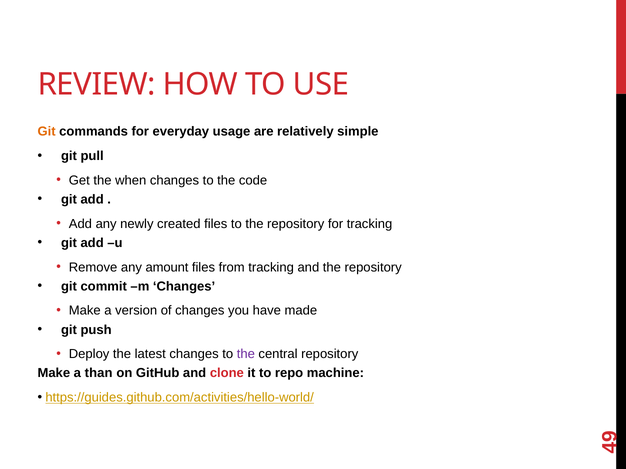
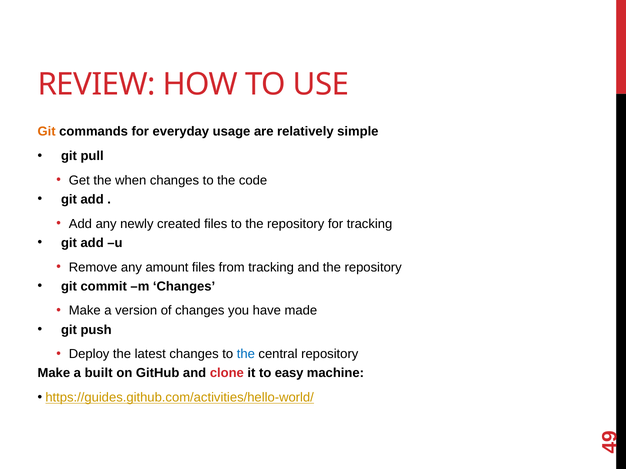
the colour: purple -> blue (246, 354)
than: than -> built (99, 374)
repo: repo -> easy (289, 374)
